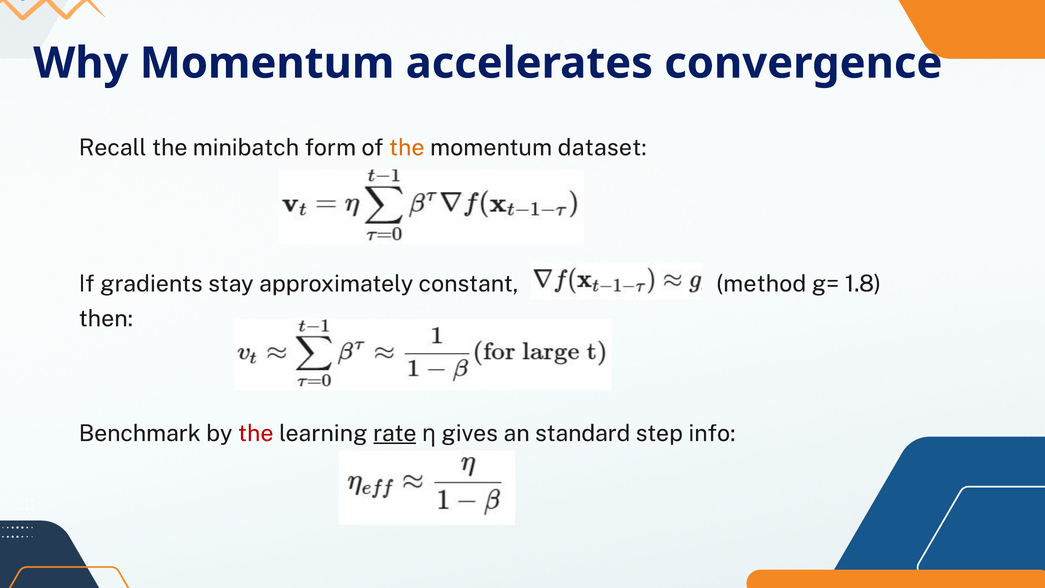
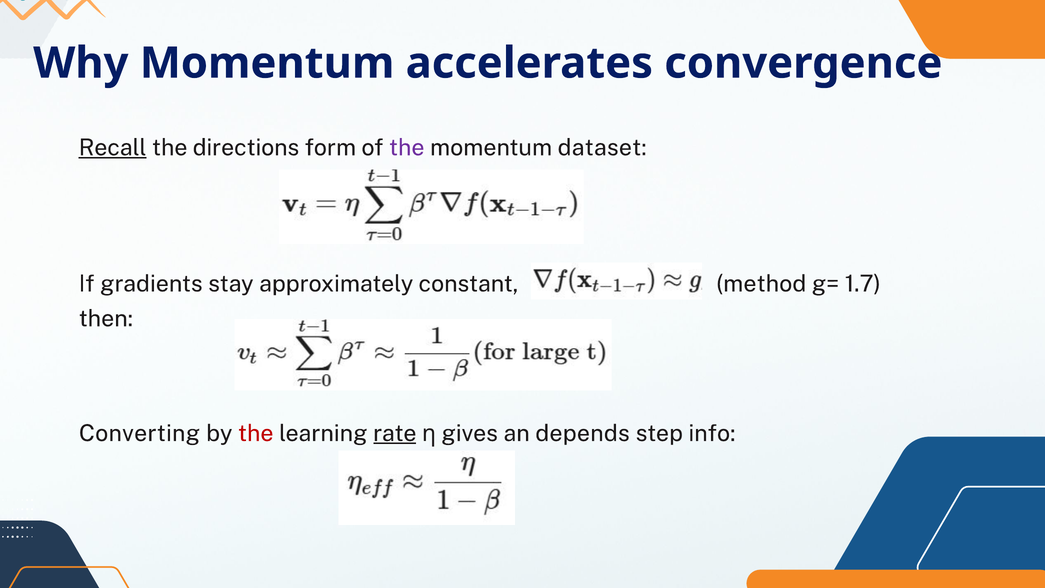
Recall underline: none -> present (113, 148)
minibatch: minibatch -> directions (246, 148)
the colour: orange -> purple (407, 148)
1.8: 1.8 -> 1.7 (863, 284)
Benchmark: Benchmark -> Converting (140, 433)
standard: standard -> depends (583, 433)
